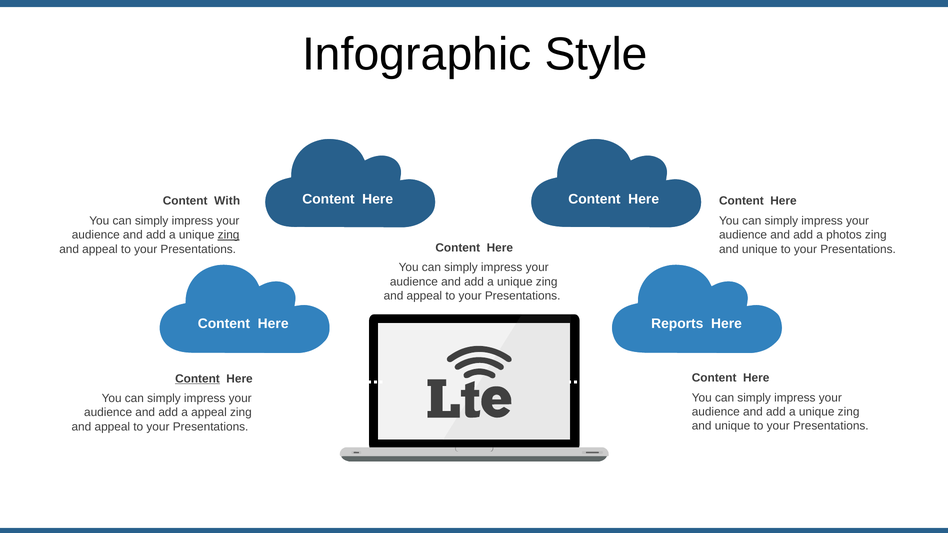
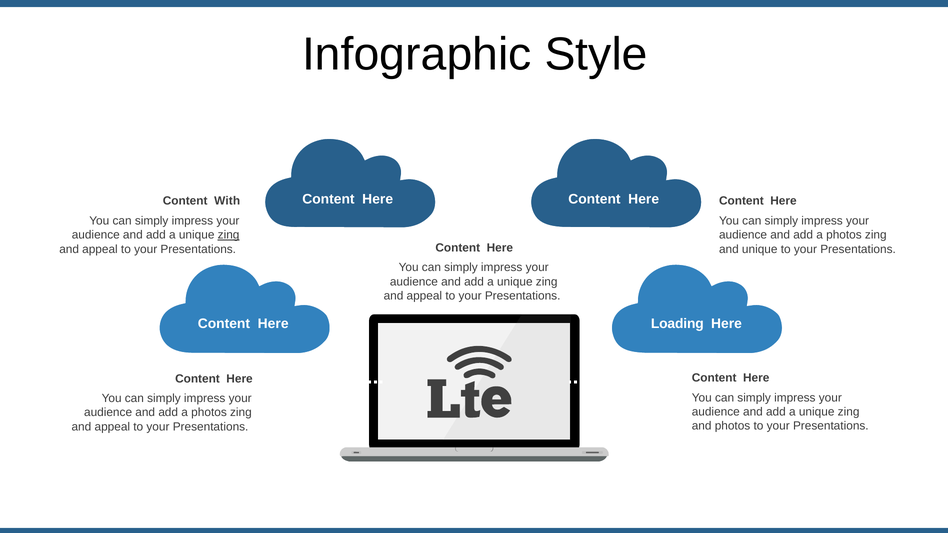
Reports: Reports -> Loading (677, 324)
Content underline: present -> none (197, 379)
appeal: appeal -> photos (209, 413)
unique: unique -> photos (733, 426)
